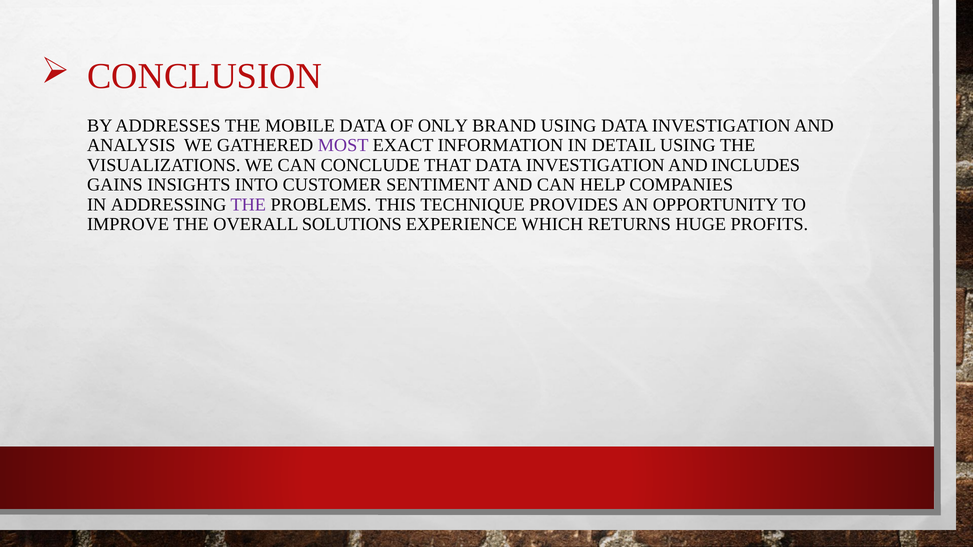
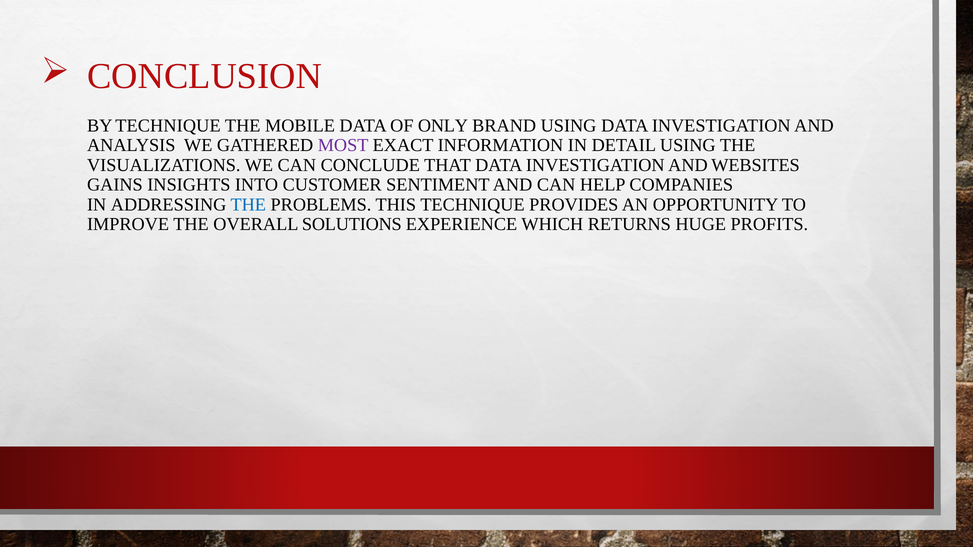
BY ADDRESSES: ADDRESSES -> TECHNIQUE (168, 126)
INCLUDES: INCLUDES -> WEBSITES (756, 165)
THE colour: purple -> blue (248, 205)
